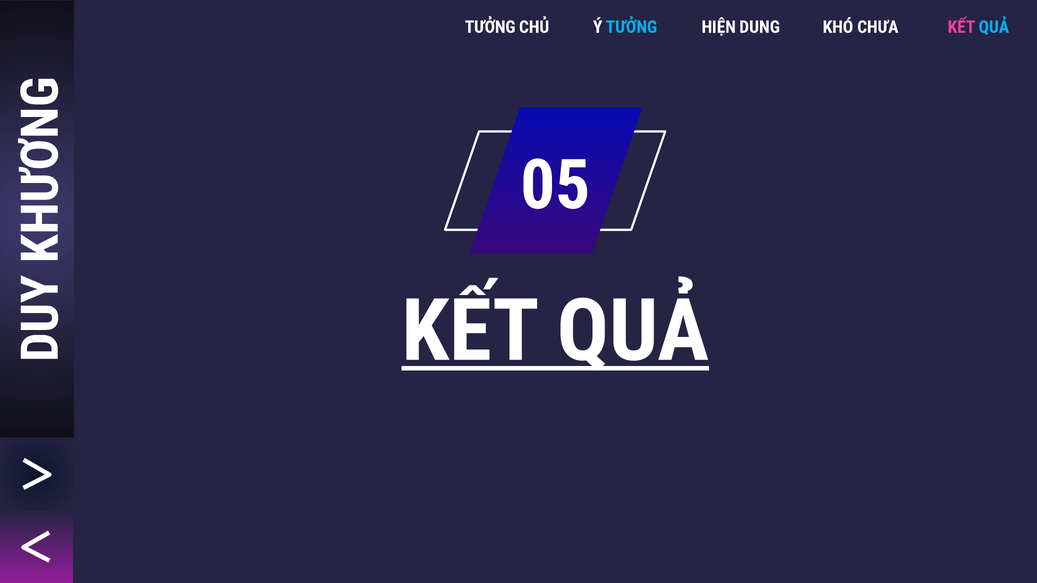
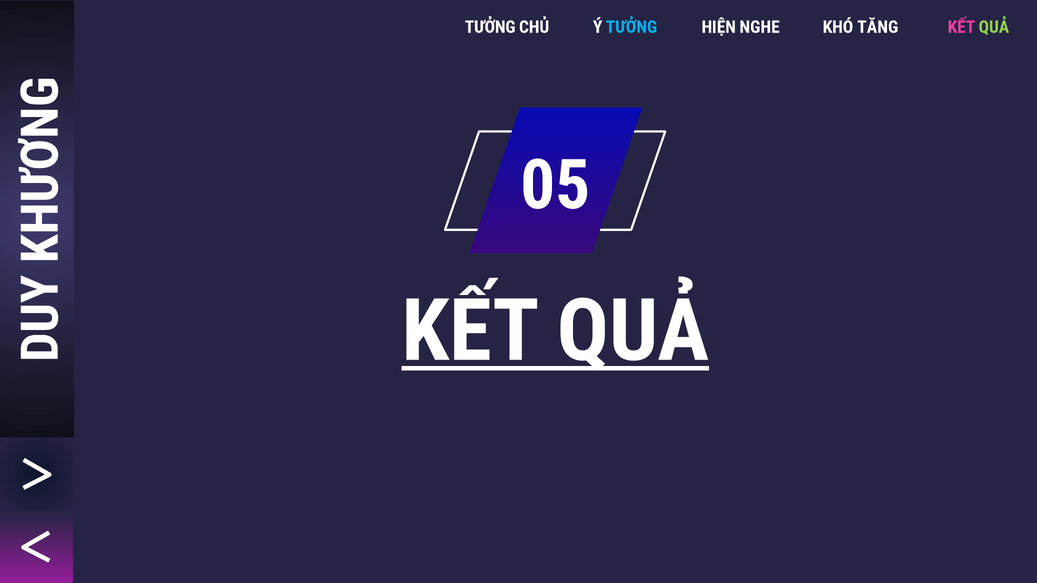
DUNG: DUNG -> NGHE (760, 27)
CHƯA: CHƯA -> TĂNG (878, 27)
QUẢ colour: light blue -> light green (994, 27)
